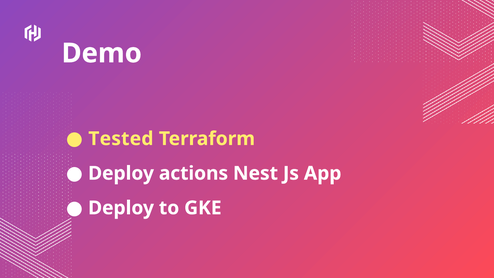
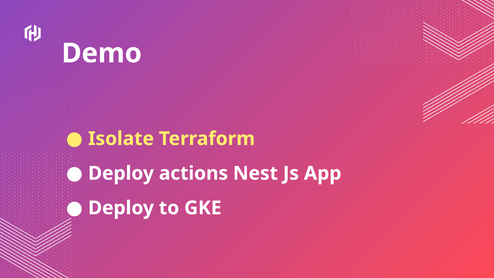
Tested: Tested -> Isolate (121, 139)
